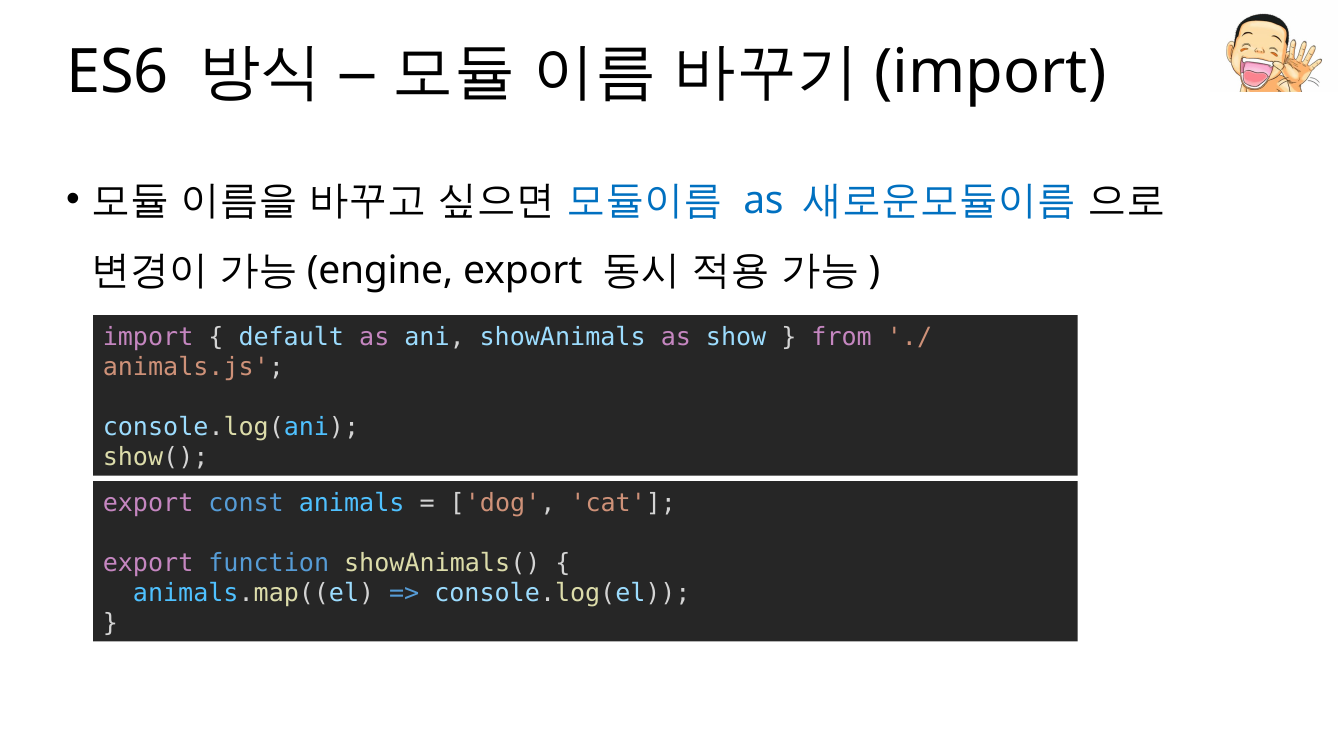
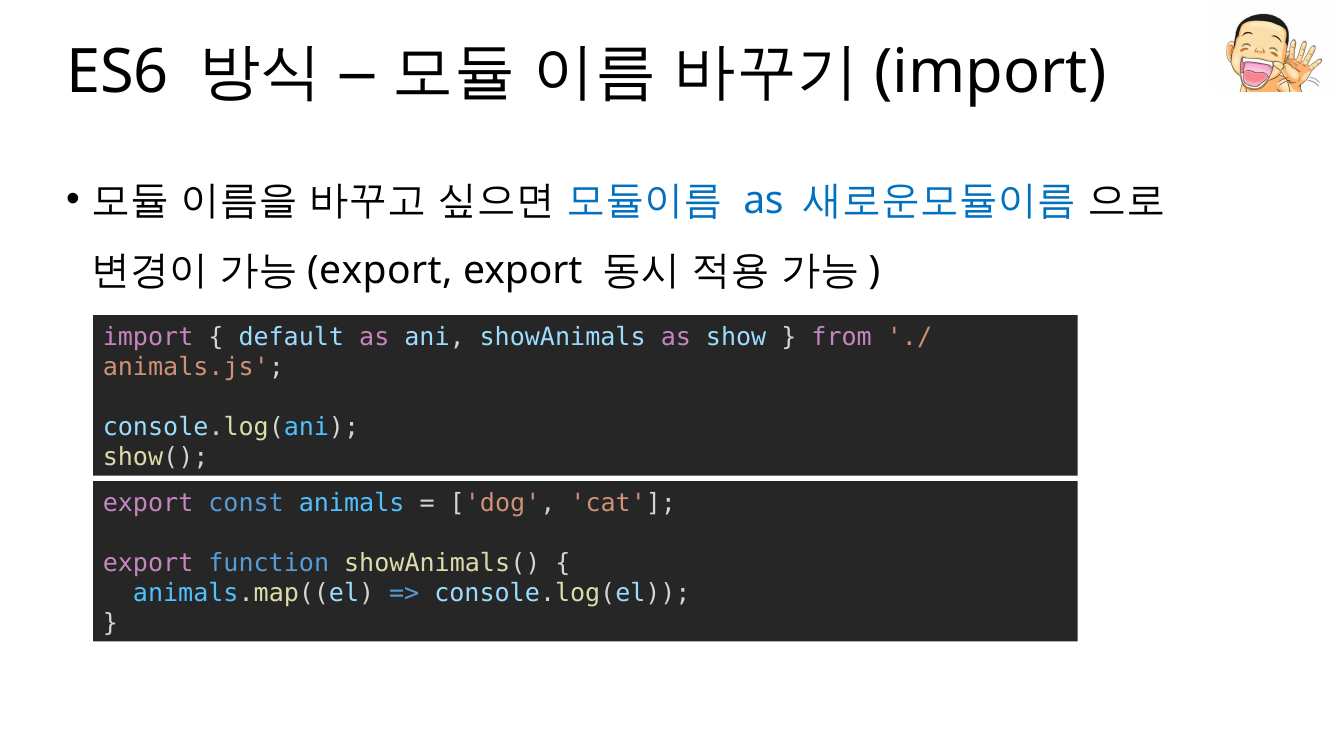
engine: engine -> export (380, 270)
